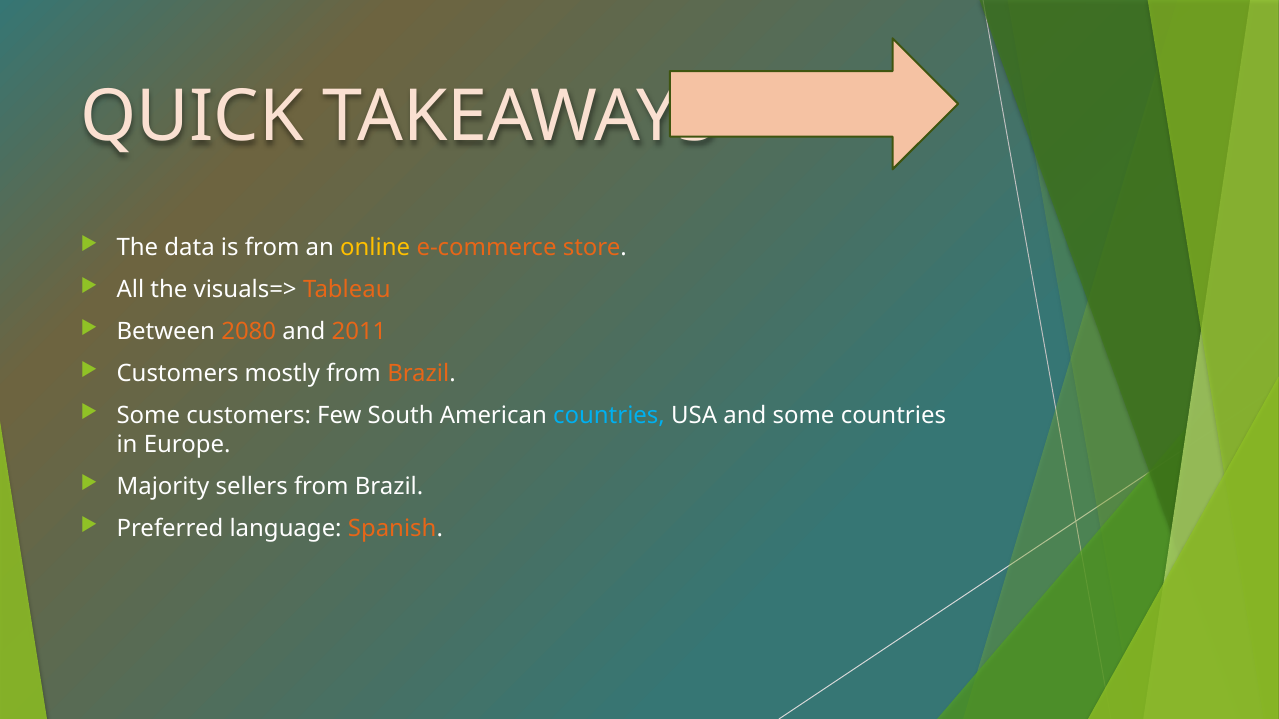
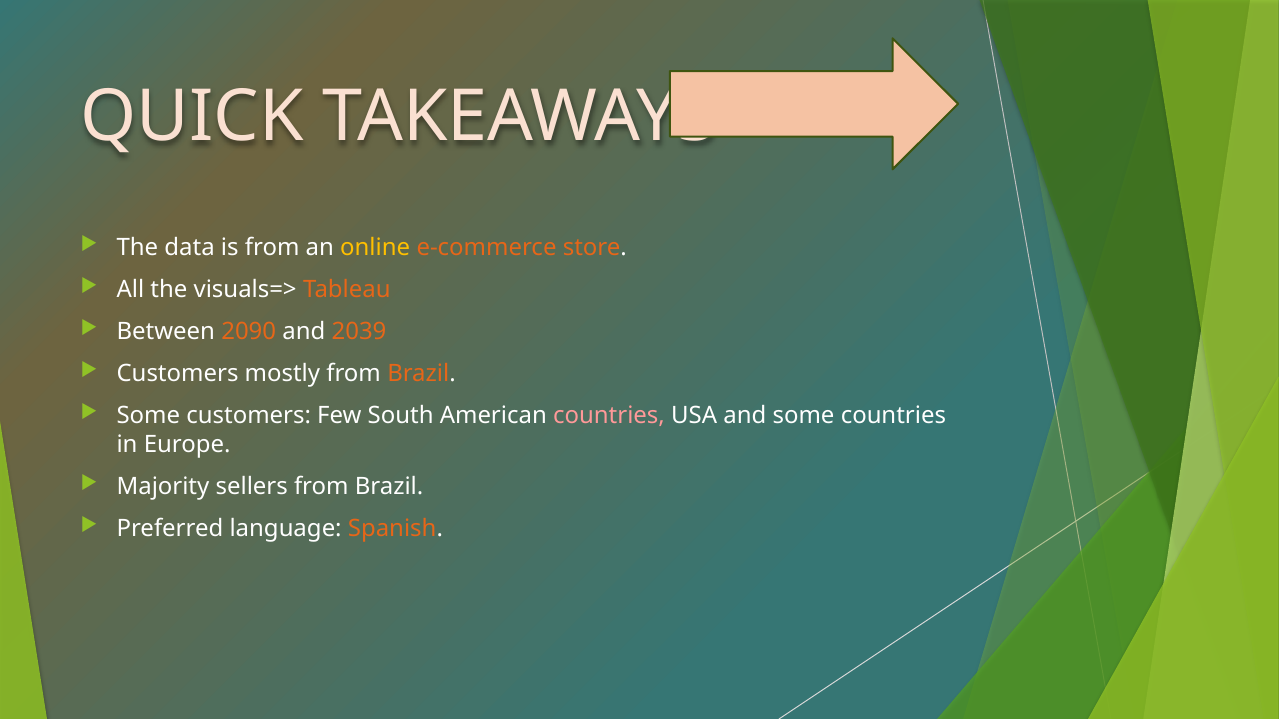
2080: 2080 -> 2090 (249, 332)
2011: 2011 -> 2039 (359, 332)
countries colour: light blue -> pink (609, 416)
